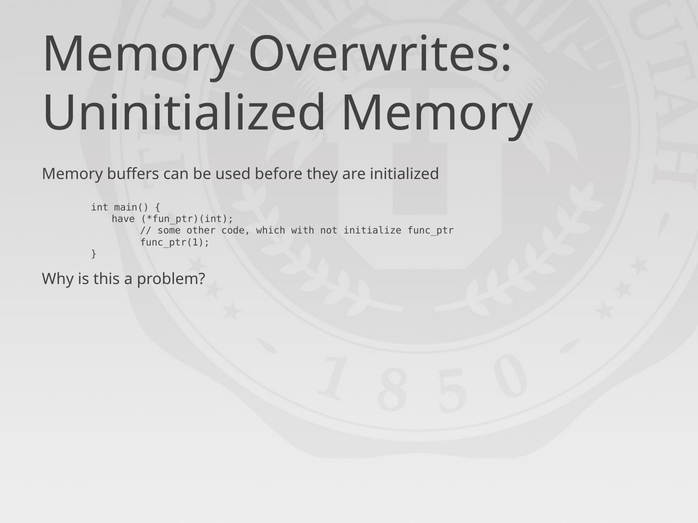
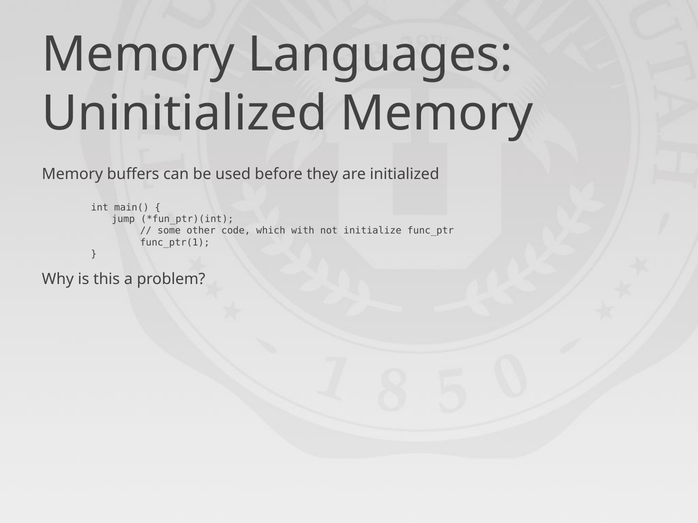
Overwrites: Overwrites -> Languages (380, 55)
have: have -> jump (123, 219)
